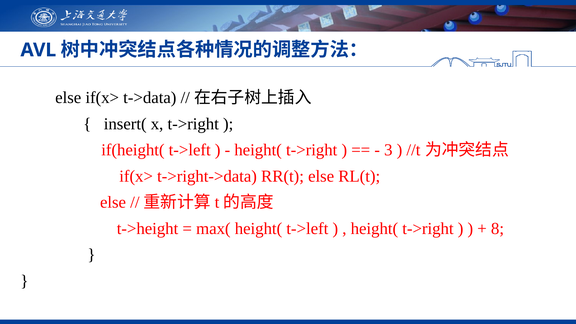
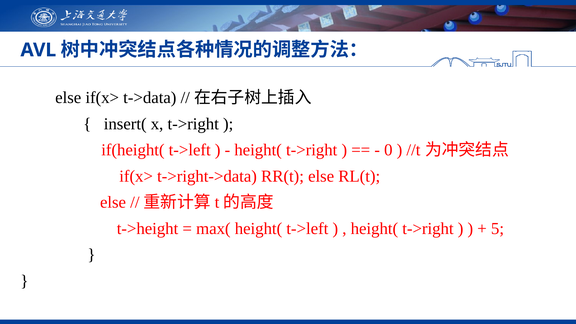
3: 3 -> 0 (388, 150)
8: 8 -> 5 (497, 229)
